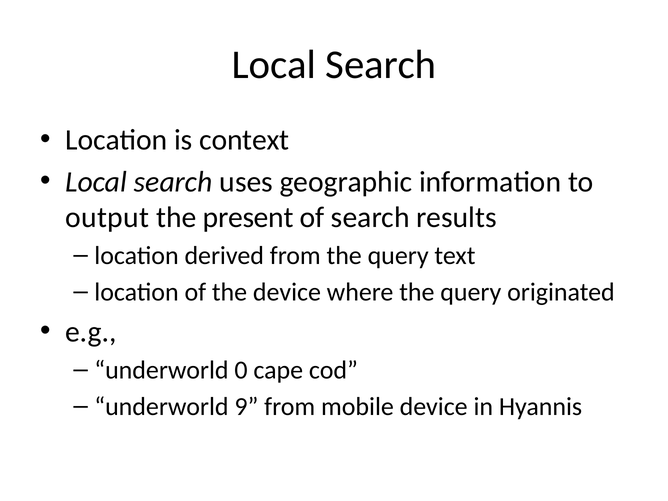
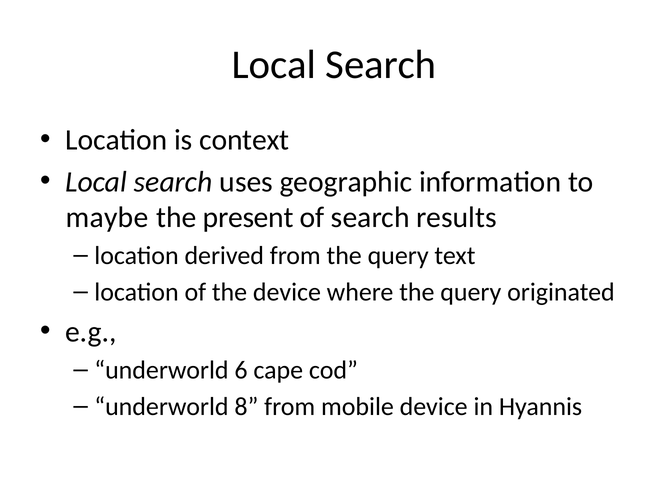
output: output -> maybe (107, 217)
0: 0 -> 6 (241, 370)
9: 9 -> 8 (246, 406)
